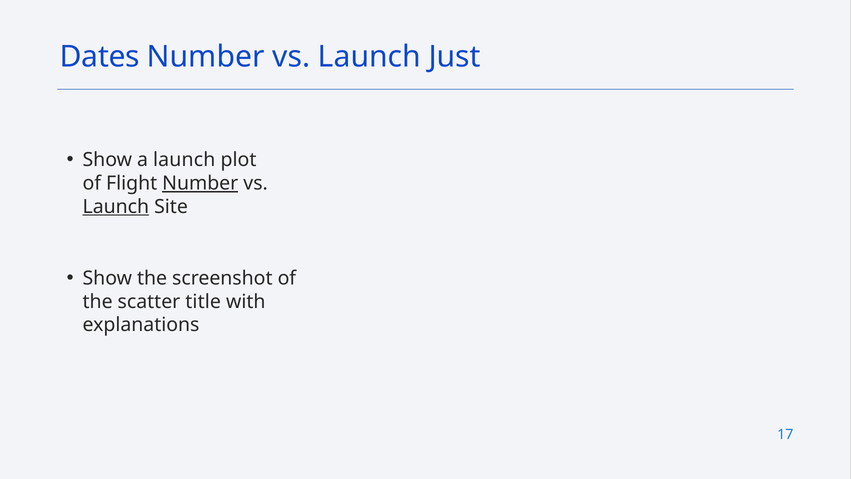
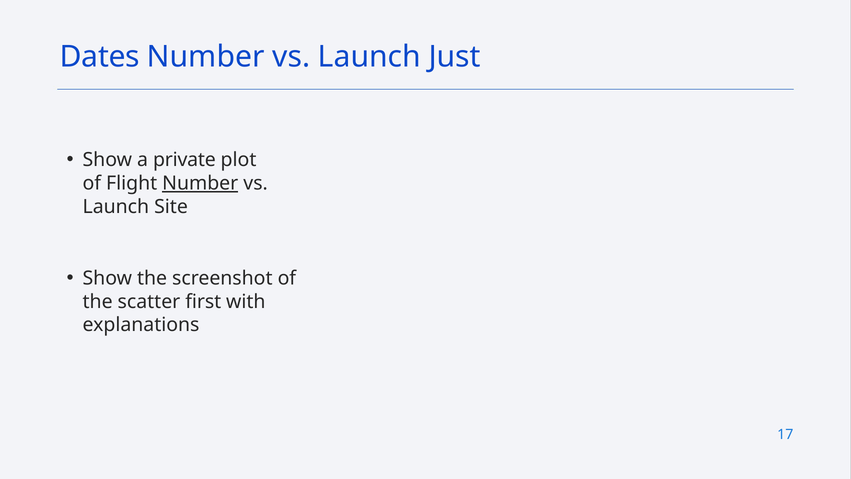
a launch: launch -> private (184, 160)
Launch underline: present -> none (116, 207)
title: title -> first (203, 301)
